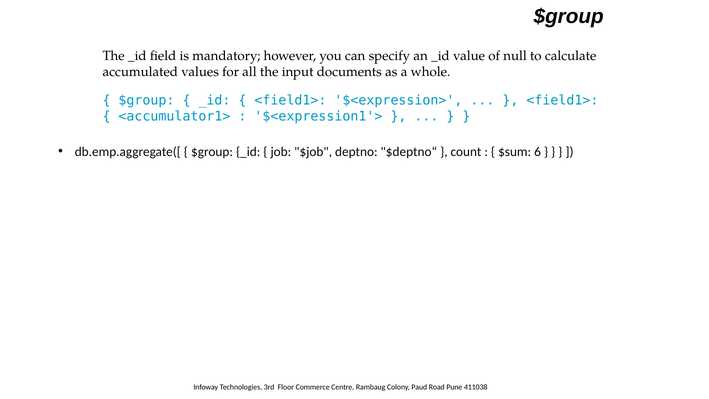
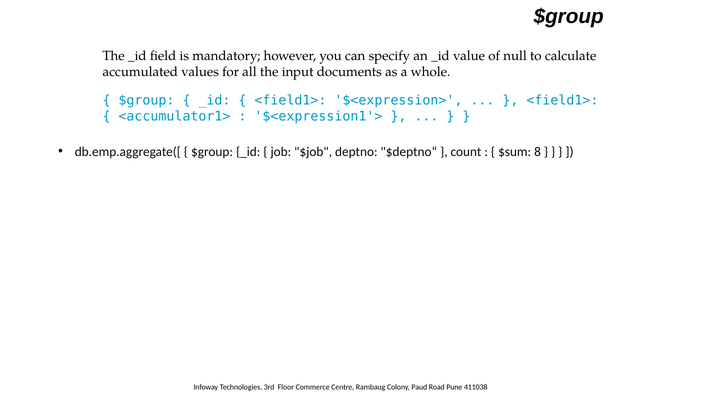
6: 6 -> 8 (538, 152)
